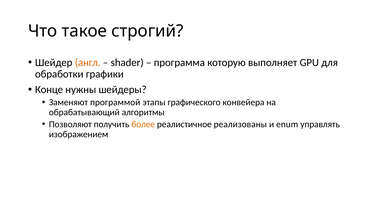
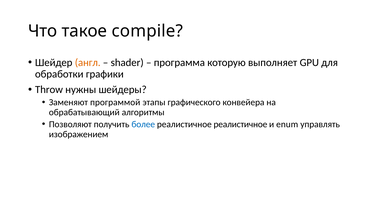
строгий: строгий -> compile (147, 31)
Конце: Конце -> Throw (49, 89)
более colour: orange -> blue (143, 124)
реалистичное реализованы: реализованы -> реалистичное (240, 124)
